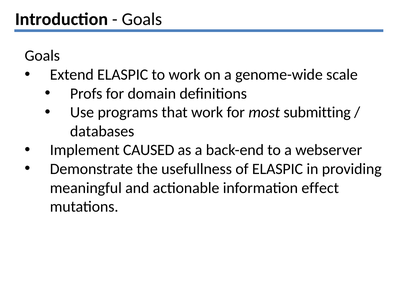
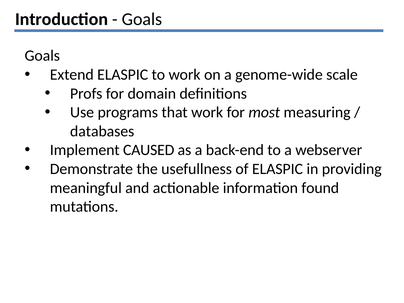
submitting: submitting -> measuring (317, 112)
effect: effect -> found (320, 188)
